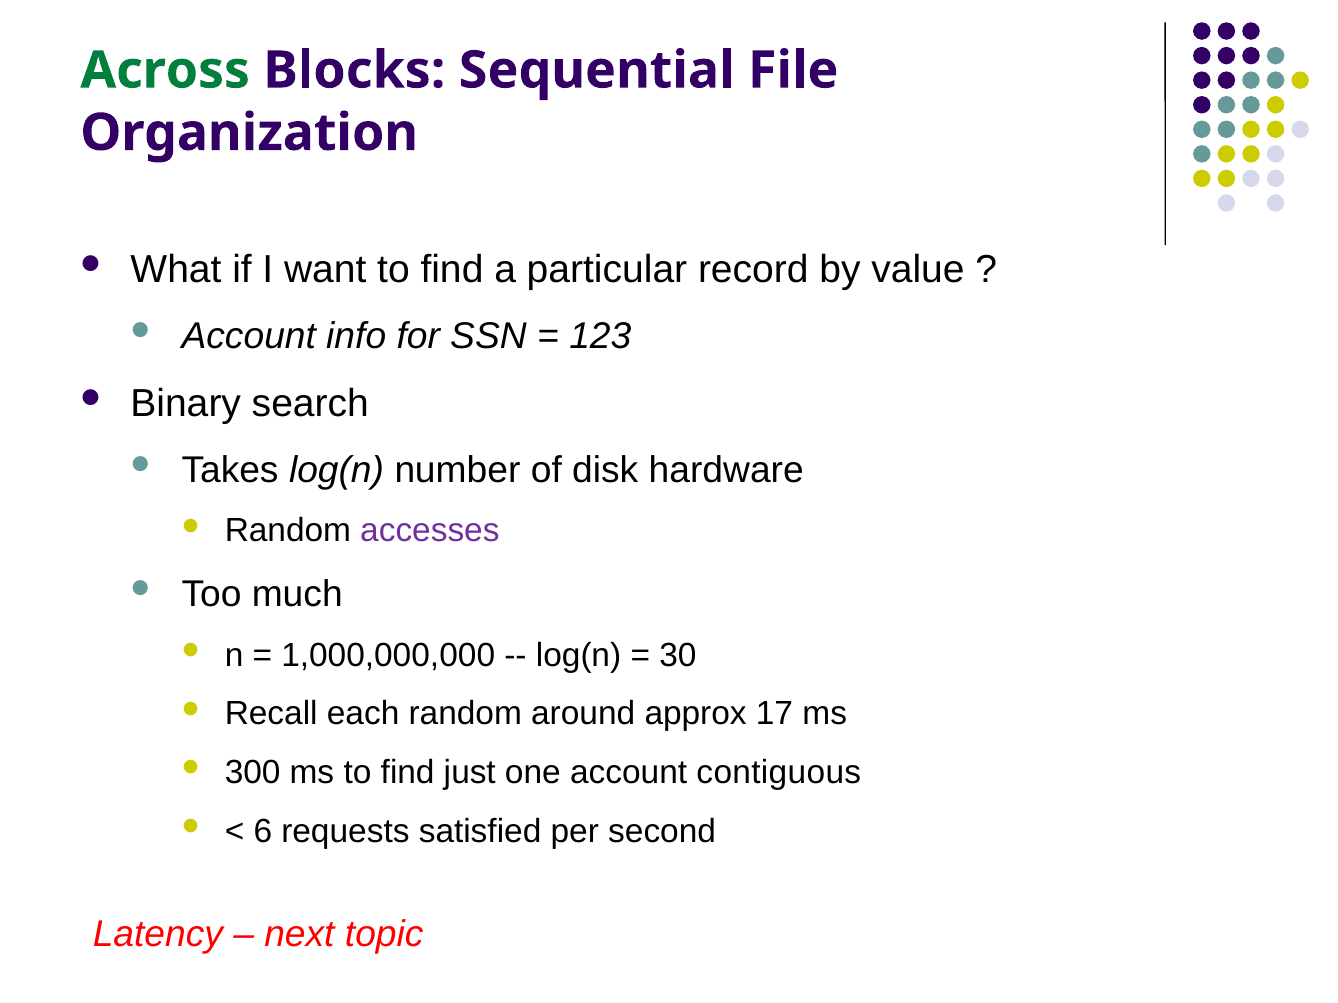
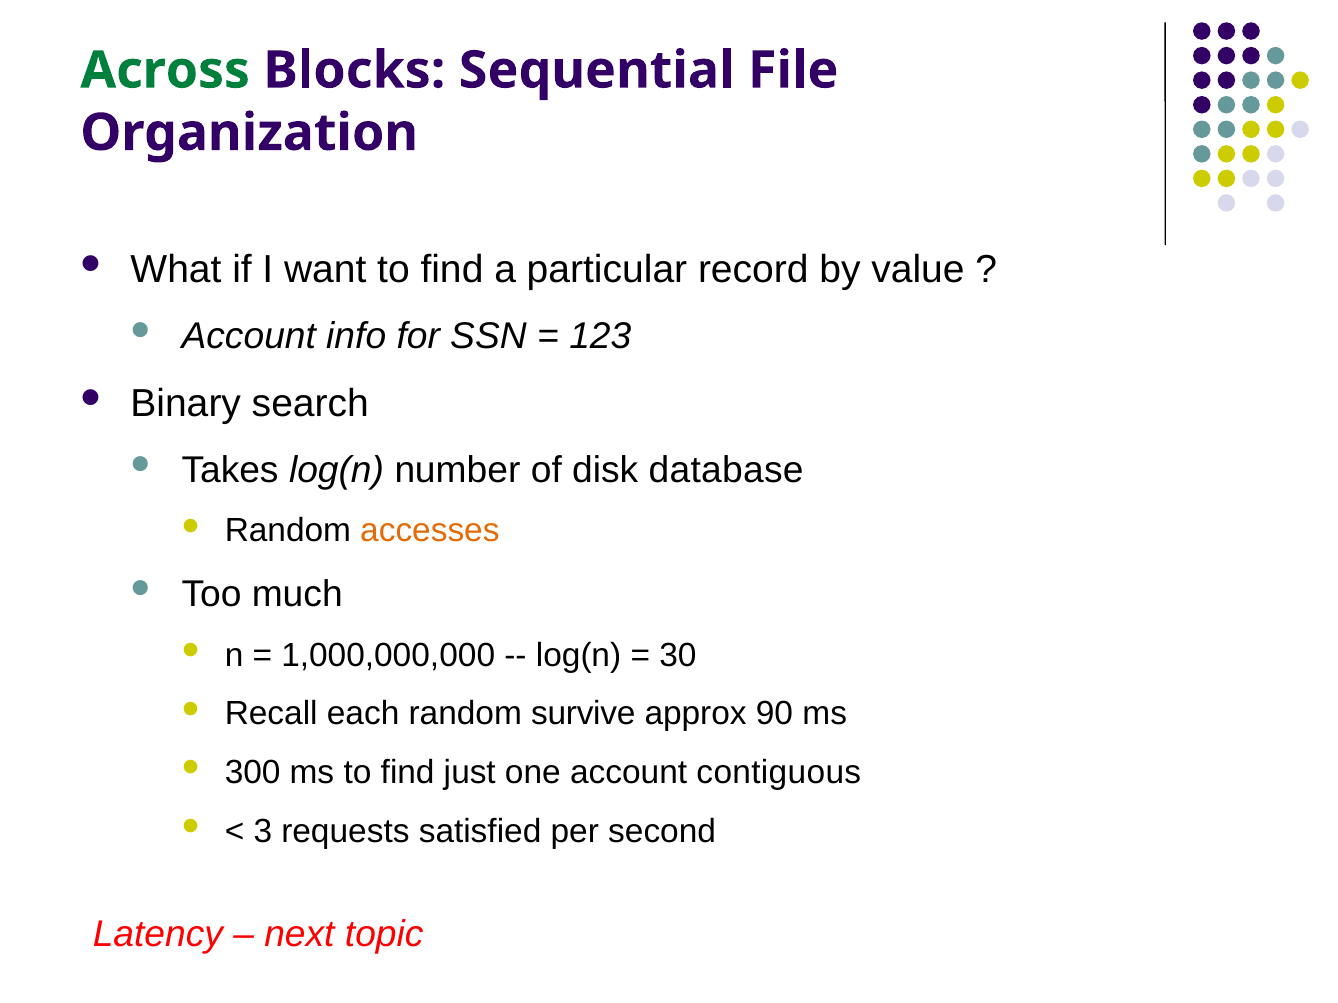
hardware: hardware -> database (726, 470)
accesses colour: purple -> orange (430, 531)
around: around -> survive (583, 714)
17: 17 -> 90 (774, 714)
6: 6 -> 3 (263, 832)
